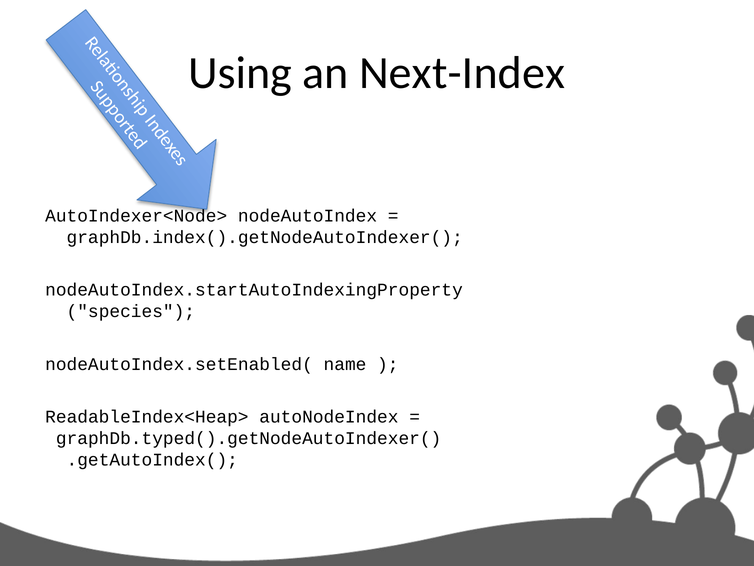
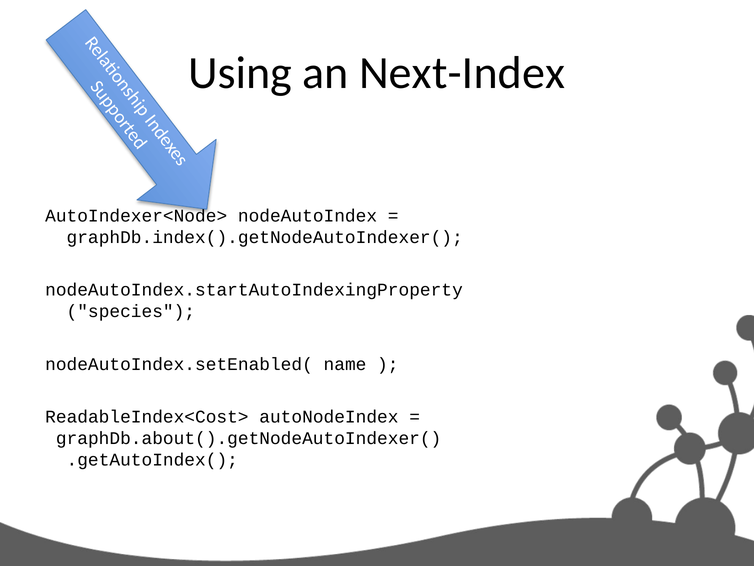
ReadableIndex<Heap>: ReadableIndex<Heap> -> ReadableIndex<Cost> (147, 417)
graphDb.typed().getNodeAutoIndexer(: graphDb.typed().getNodeAutoIndexer( -> graphDb.about().getNodeAutoIndexer( (249, 438)
